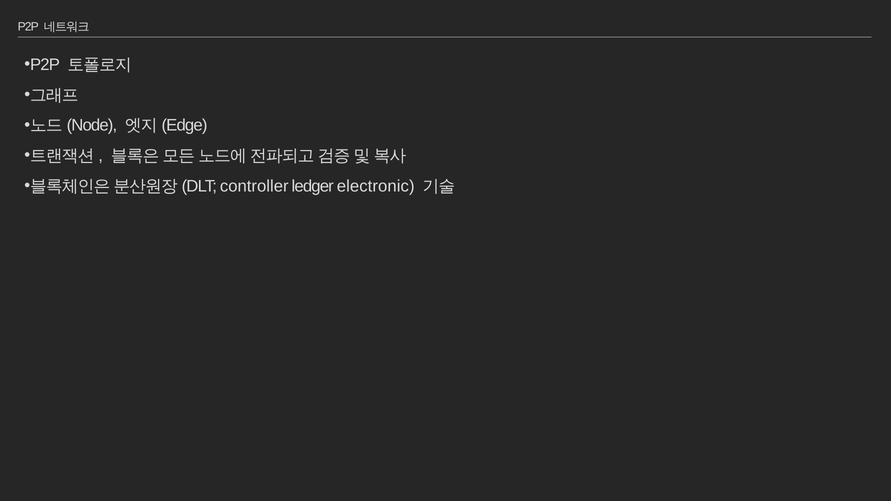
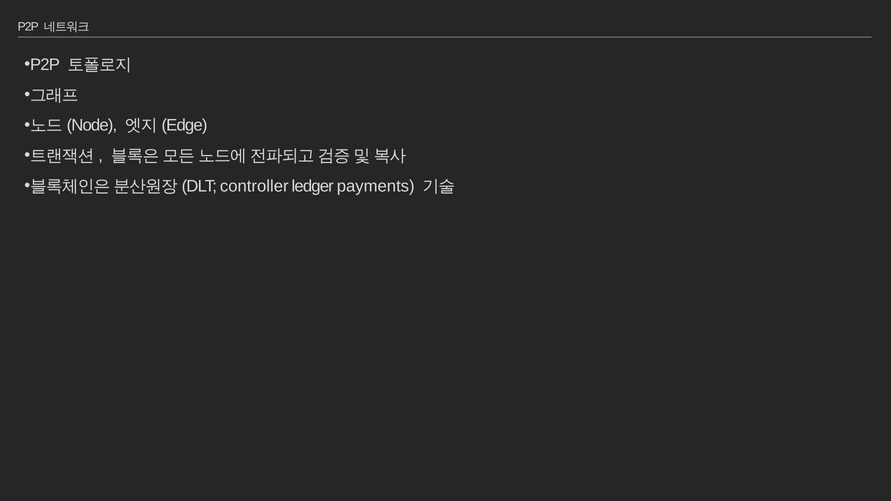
electronic: electronic -> payments (376, 186)
